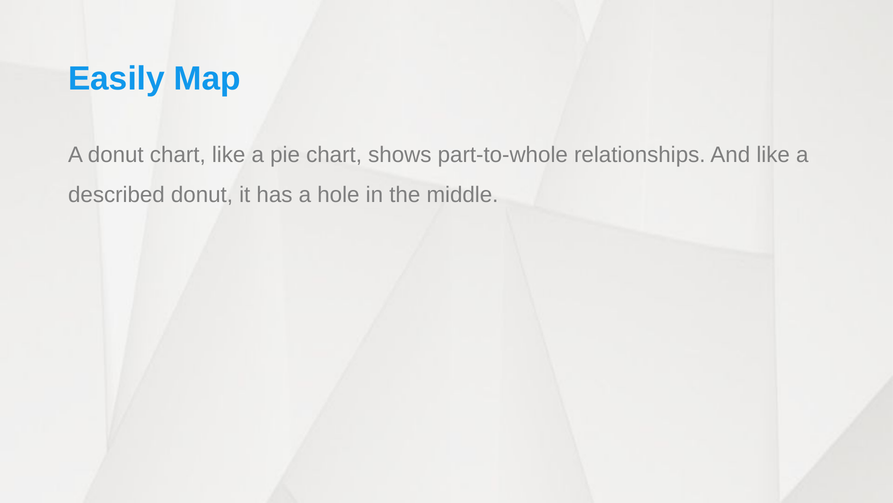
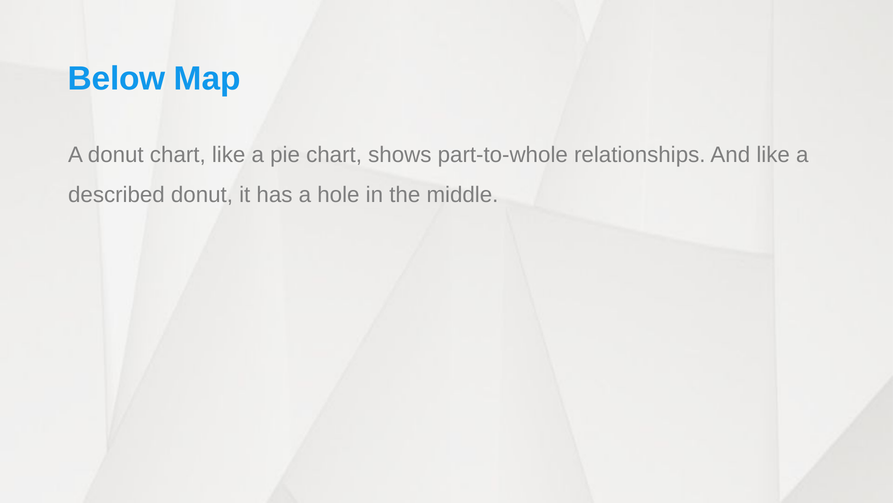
Easily: Easily -> Below (117, 79)
